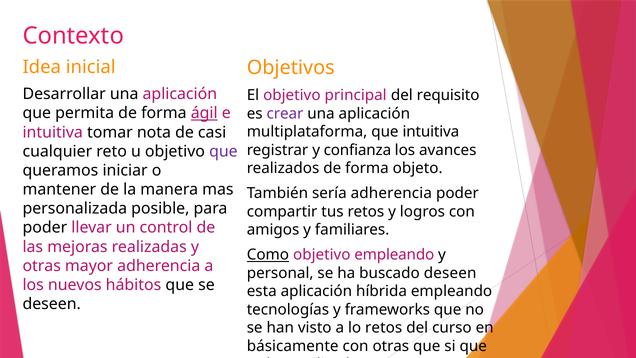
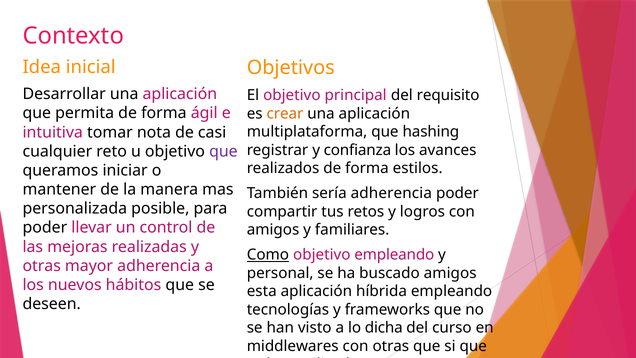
ágil underline: present -> none (204, 113)
crear colour: purple -> orange (285, 113)
que intuitiva: intuitiva -> hashing (431, 132)
objeto: objeto -> estilos (418, 168)
buscado deseen: deseen -> amigos (450, 273)
lo retos: retos -> dicha (384, 328)
básicamente: básicamente -> middlewares (293, 346)
